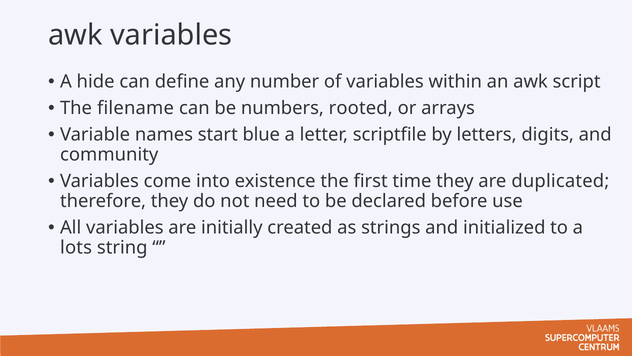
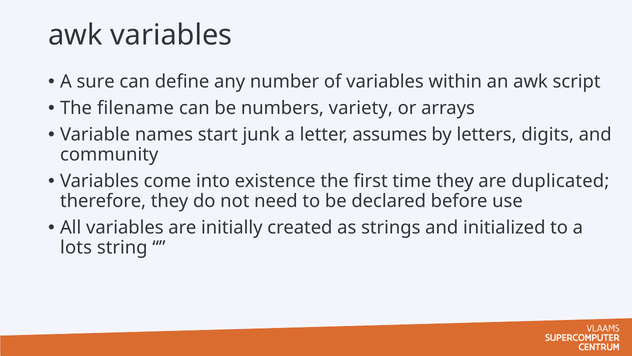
hide: hide -> sure (96, 82)
rooted: rooted -> variety (361, 108)
blue: blue -> junk (261, 135)
scriptfile: scriptfile -> assumes (390, 135)
